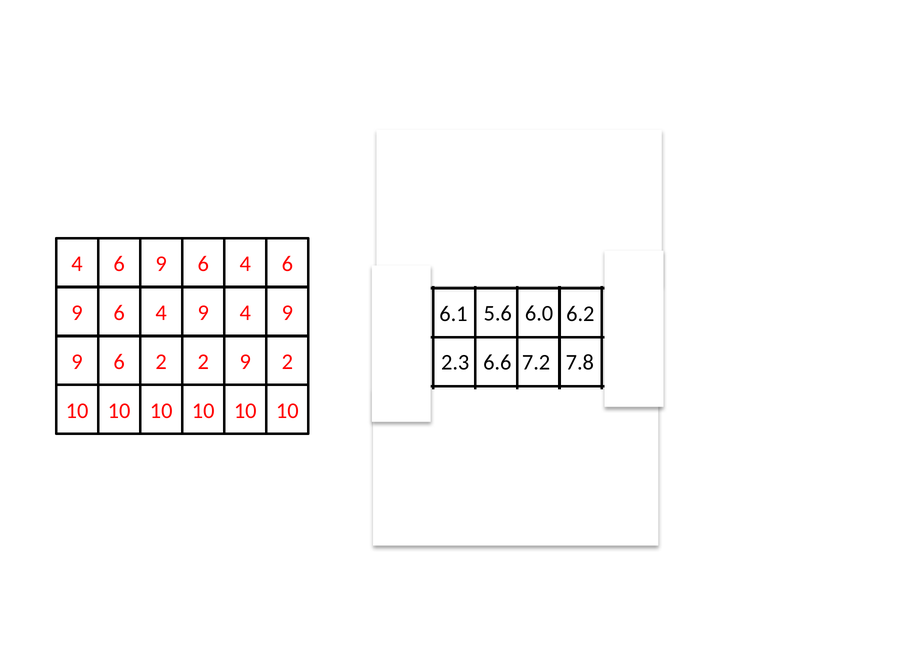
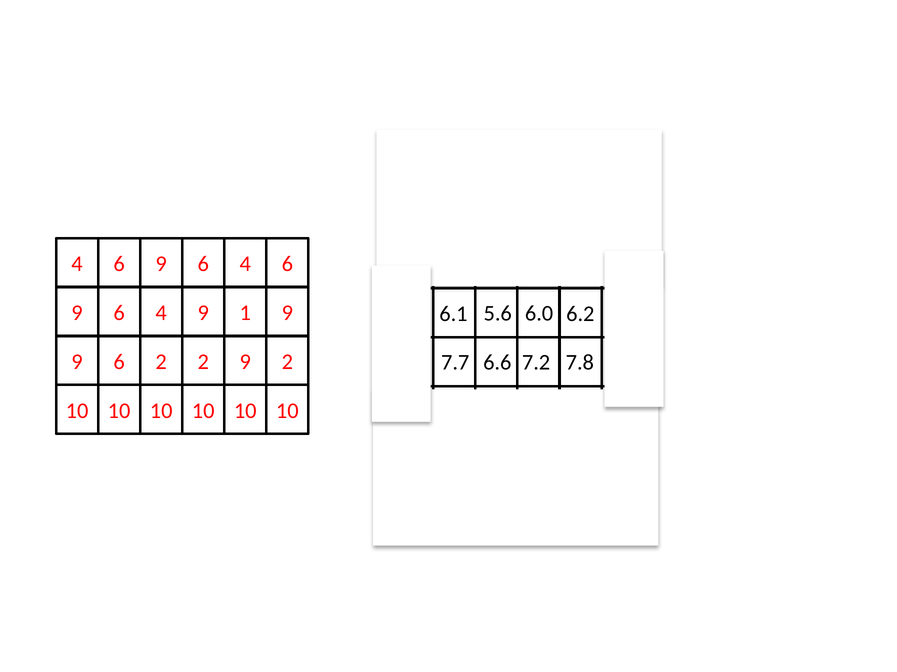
9 4: 4 -> 1 (245, 313)
2.3: 2.3 -> 7.7 (455, 363)
